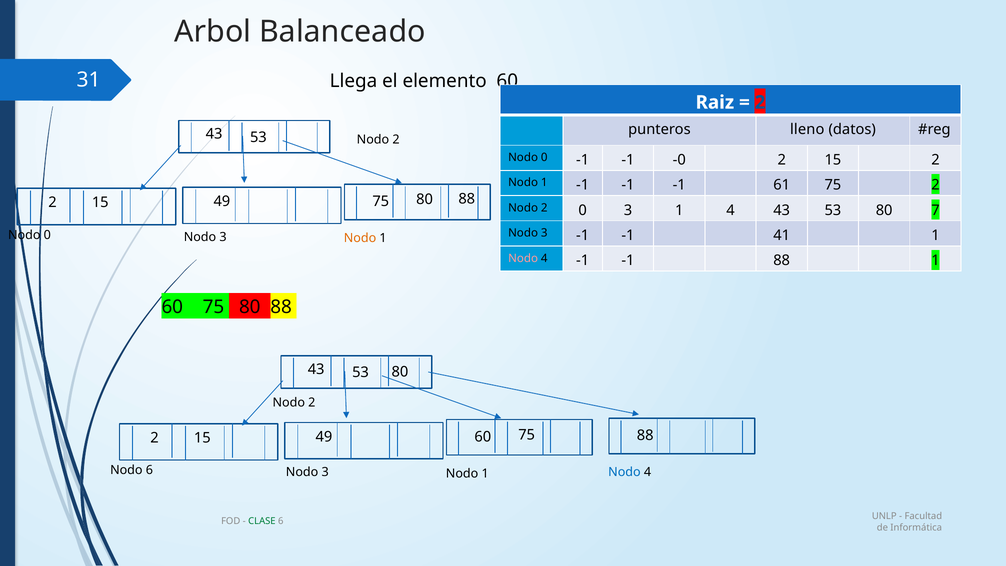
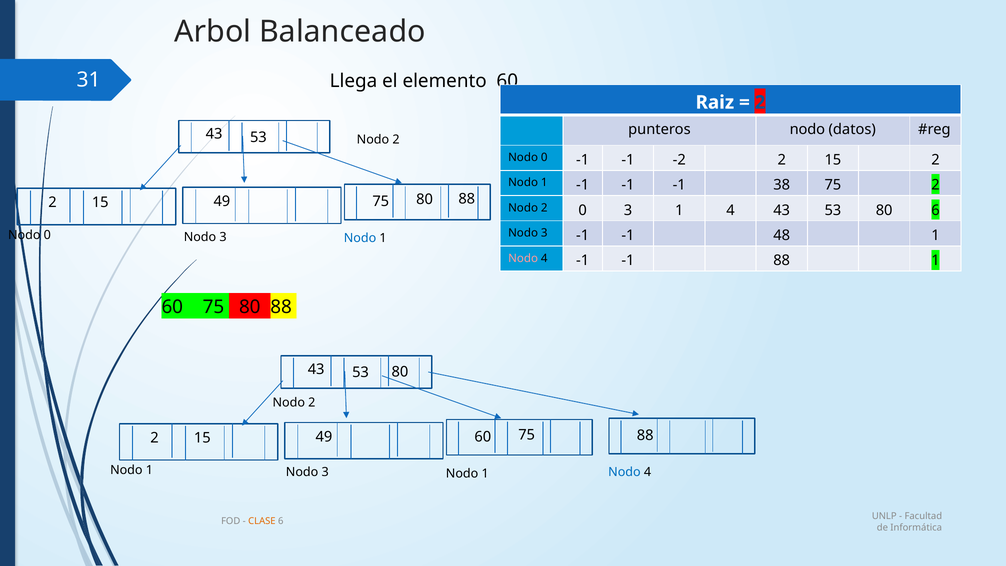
punteros lleno: lleno -> nodo (807, 130)
-0: -0 -> -2 (679, 160)
61: 61 -> 38 (782, 185)
80 7: 7 -> 6 (935, 210)
41: 41 -> 48 (782, 235)
Nodo colour: orange -> blue (360, 238)
6: 6 -> 1 (149, 470)
CLASE colour: green -> orange (262, 521)
